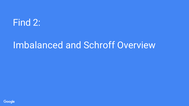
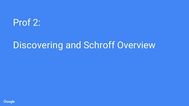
Find: Find -> Prof (22, 23)
Imbalanced: Imbalanced -> Discovering (38, 45)
